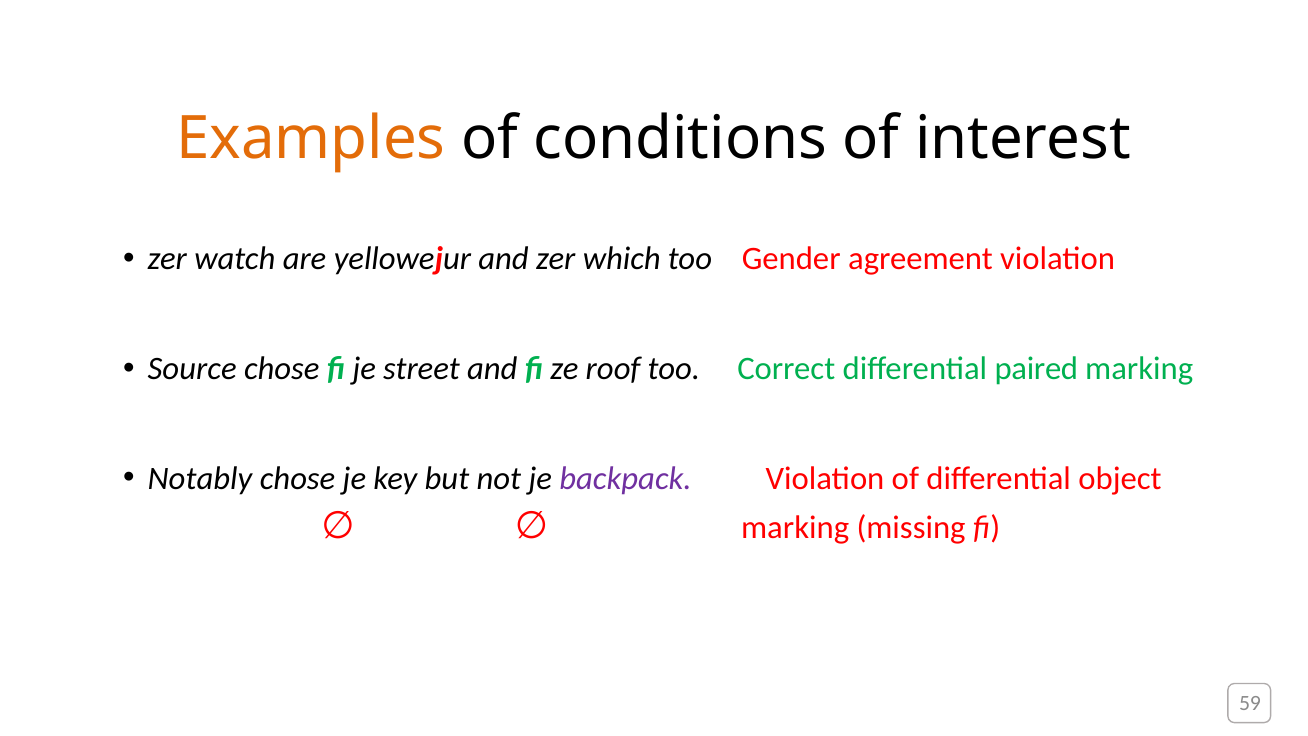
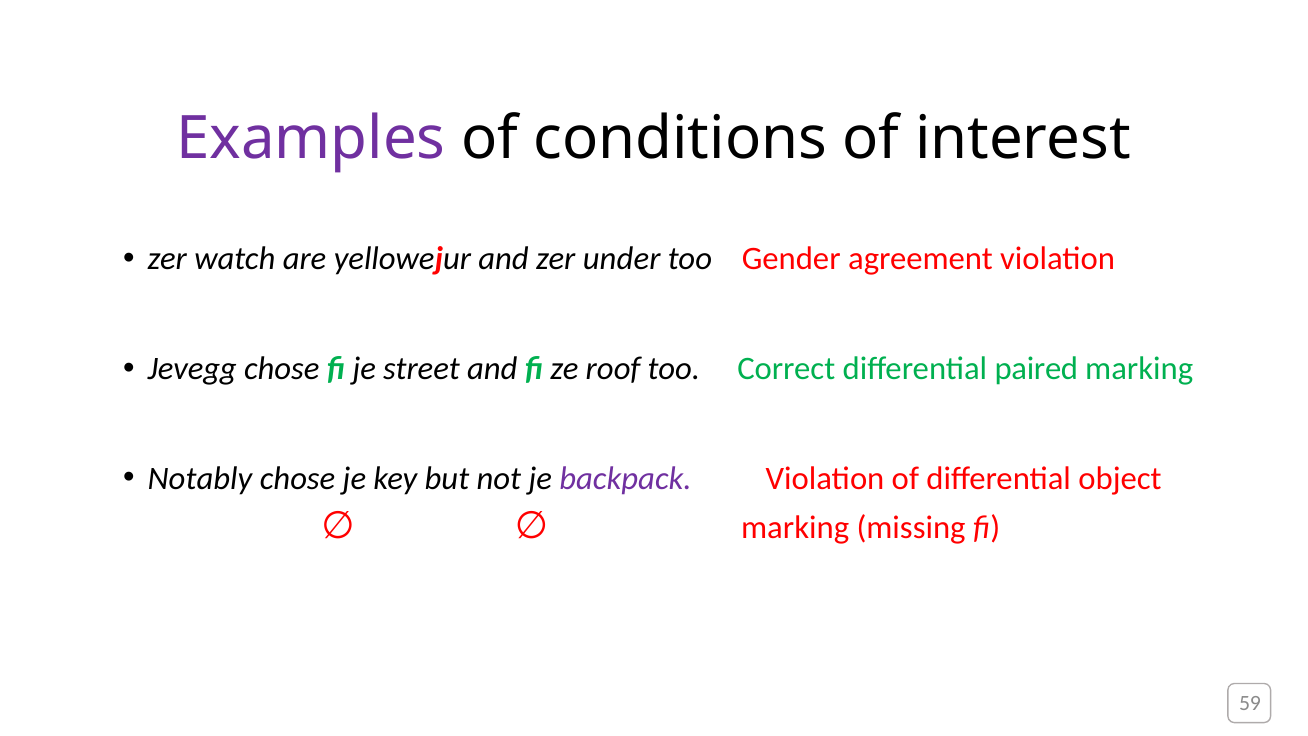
Examples colour: orange -> purple (311, 138)
which: which -> under (622, 259)
Source: Source -> Jevegg (192, 369)
